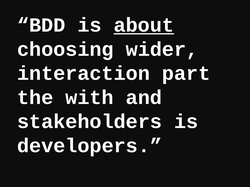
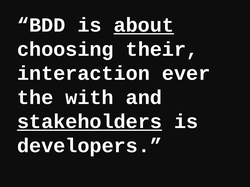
wider: wider -> their (162, 49)
part: part -> ever (186, 73)
stakeholders underline: none -> present (90, 122)
